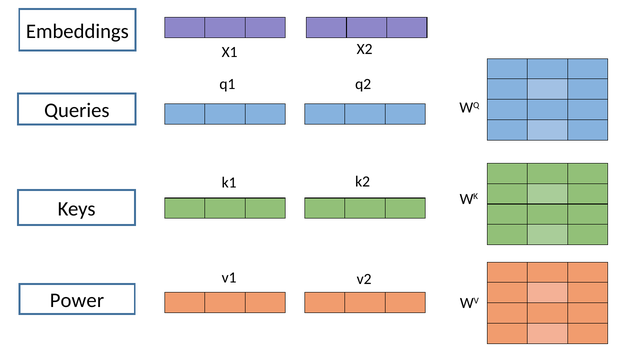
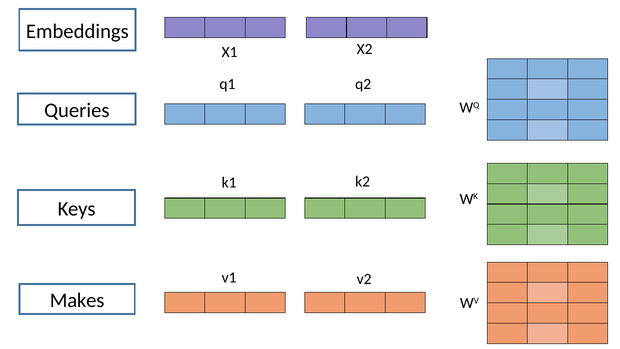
Power: Power -> Makes (77, 300)
